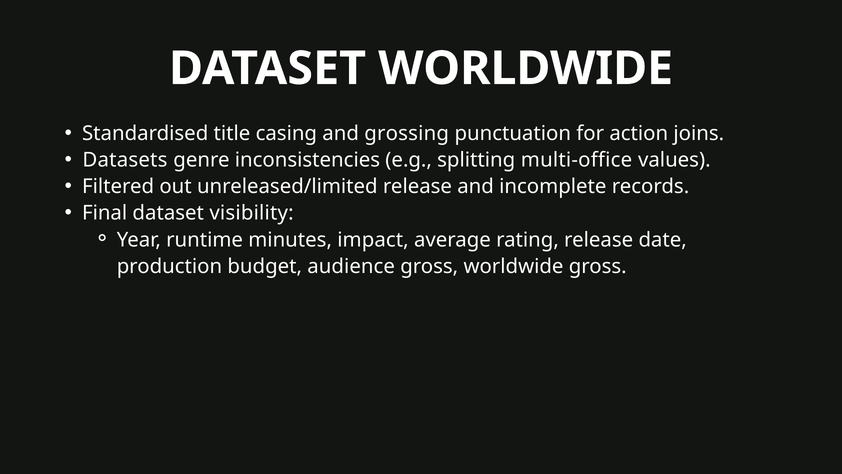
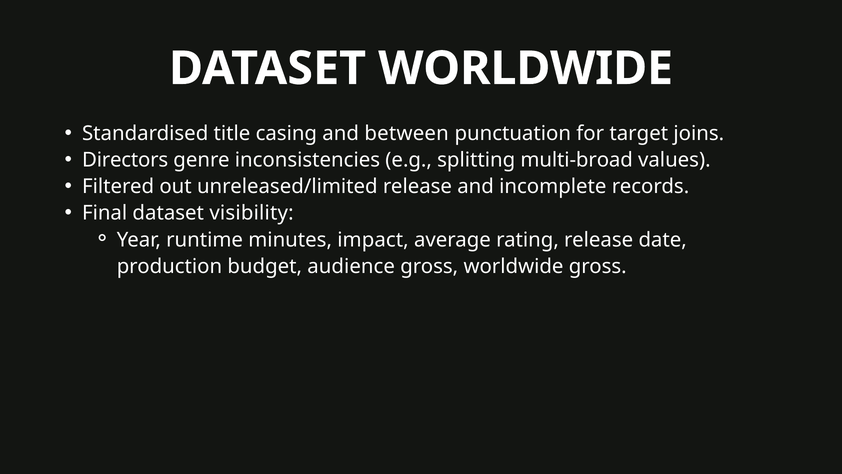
grossing: grossing -> between (407, 134)
action: action -> target (639, 134)
Datasets: Datasets -> Directors (125, 160)
multi-office: multi-office -> multi-broad (577, 160)
